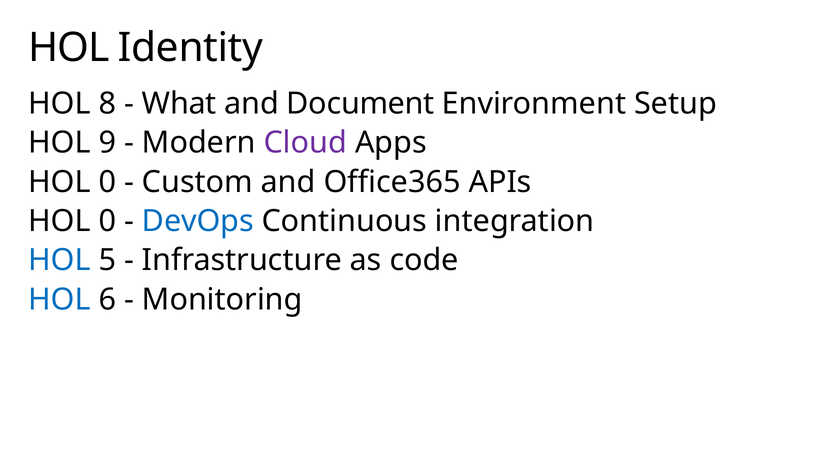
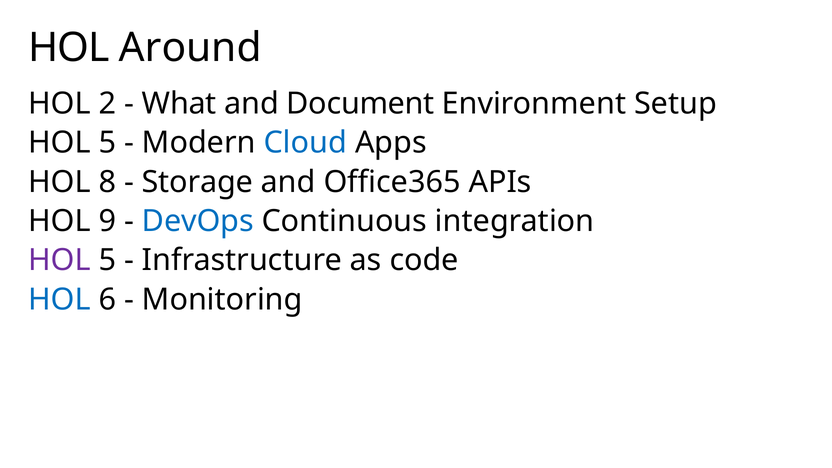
Identity: Identity -> Around (190, 48)
8: 8 -> 2 (107, 104)
9: 9 -> 5 (107, 143)
Cloud colour: purple -> blue (305, 143)
0: 0 -> 8 (107, 182)
Custom: Custom -> Storage (197, 182)
0: 0 -> 9 (107, 221)
HOL colour: blue -> purple (59, 260)
